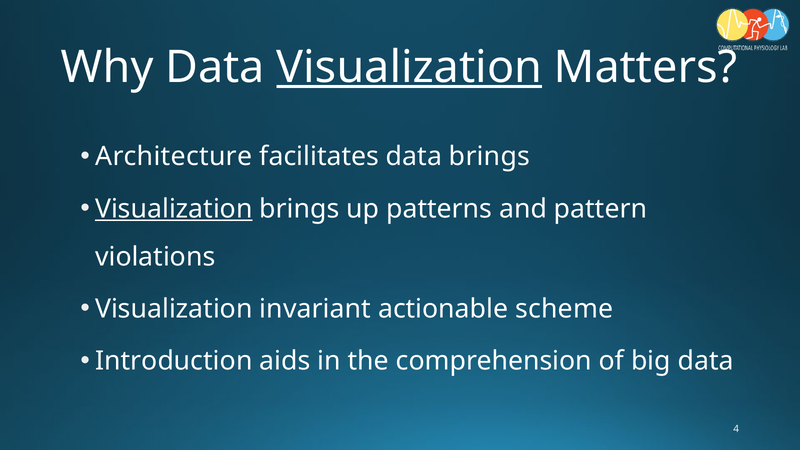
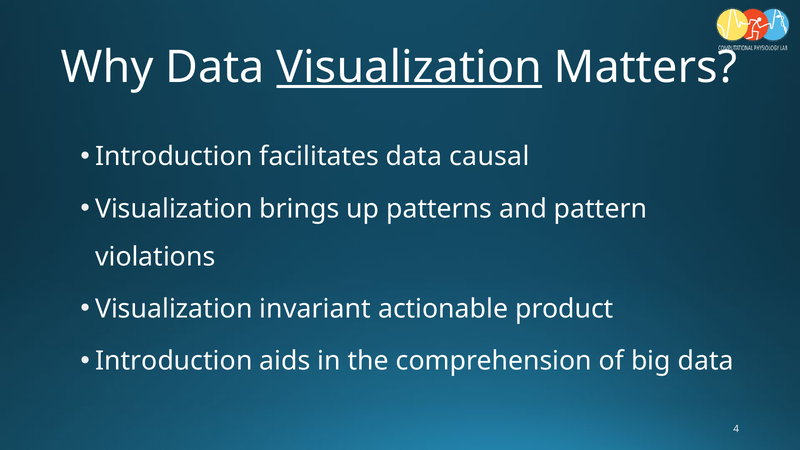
Architecture: Architecture -> Introduction (174, 157)
data brings: brings -> causal (489, 157)
Visualization underline: present -> none (174, 209)
scheme: scheme -> product (564, 309)
